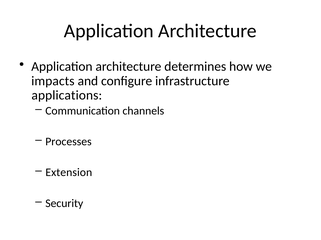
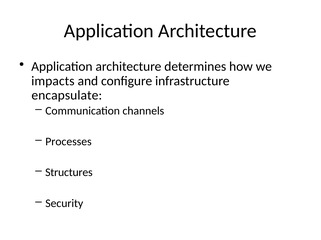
applications: applications -> encapsulate (67, 96)
Extension: Extension -> Structures (69, 173)
